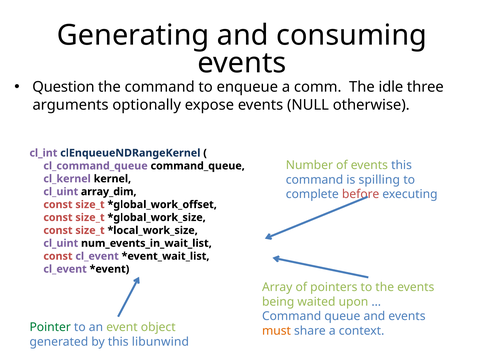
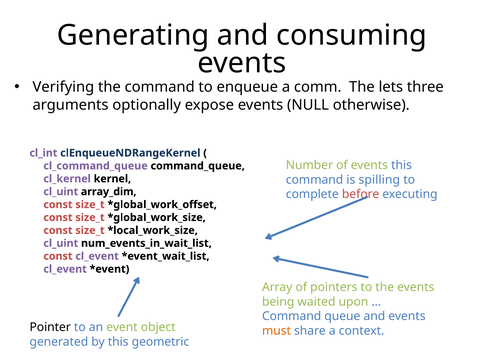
Question: Question -> Verifying (63, 87)
idle: idle -> lets (391, 87)
Pointer colour: green -> black (50, 327)
libunwind: libunwind -> geometric (160, 342)
